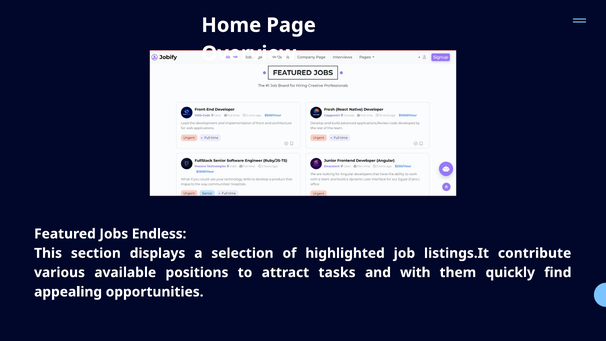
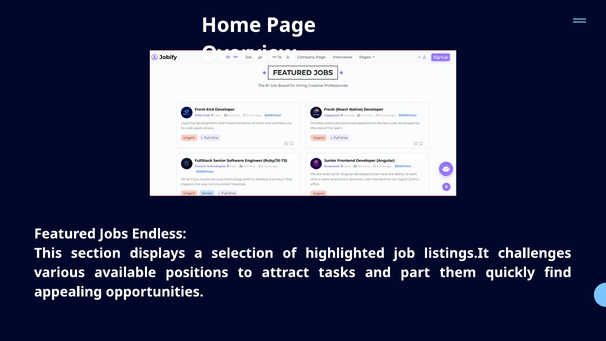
contribute: contribute -> challenges (535, 253)
with: with -> part (415, 272)
